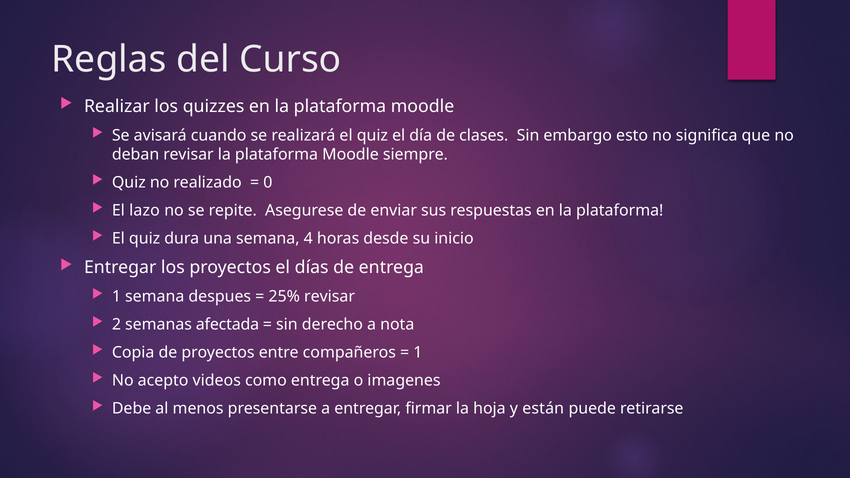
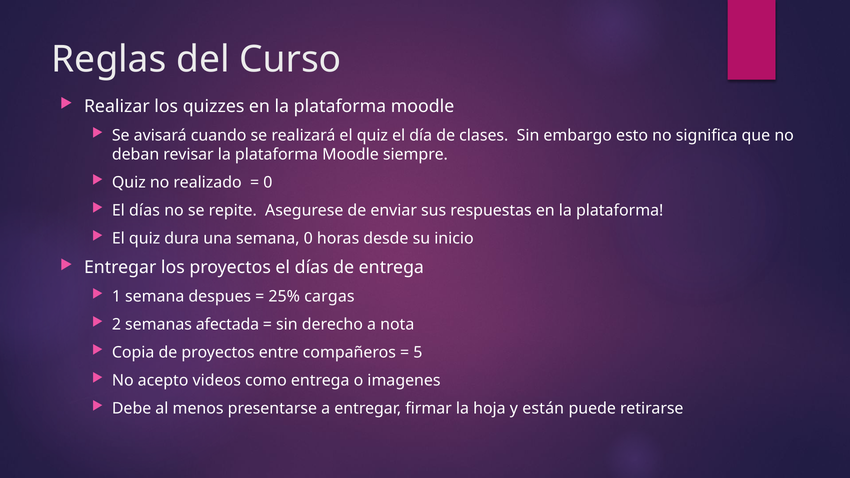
lazo: lazo -> días (145, 210)
semana 4: 4 -> 0 (308, 238)
25% revisar: revisar -> cargas (329, 297)
1: 1 -> 5 (418, 352)
